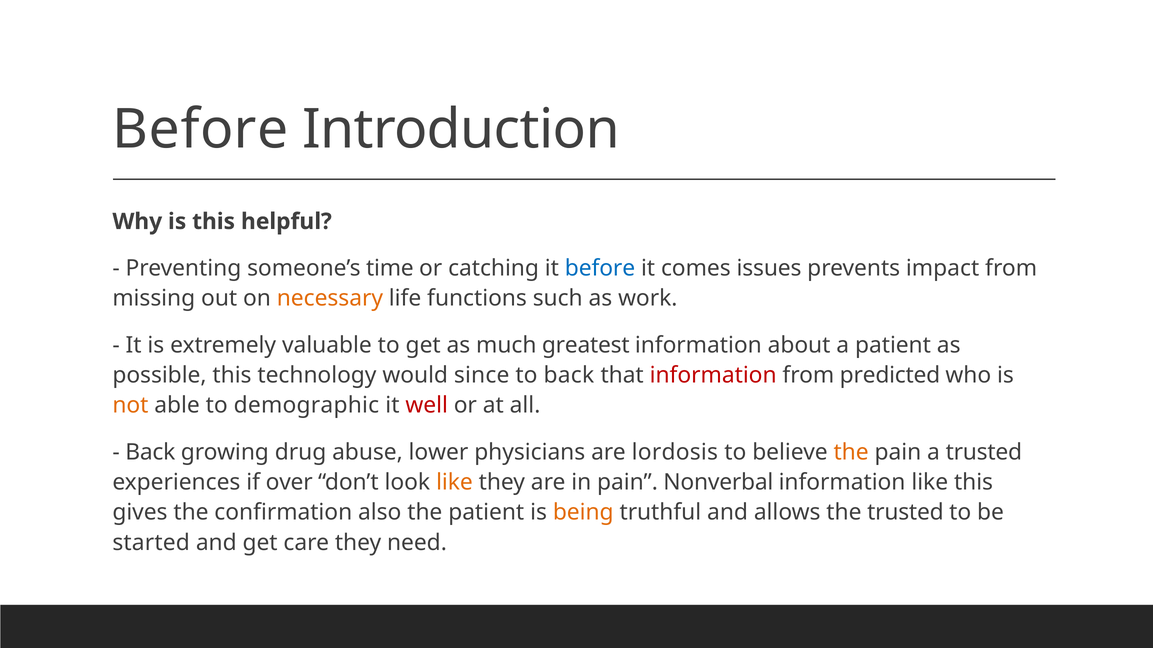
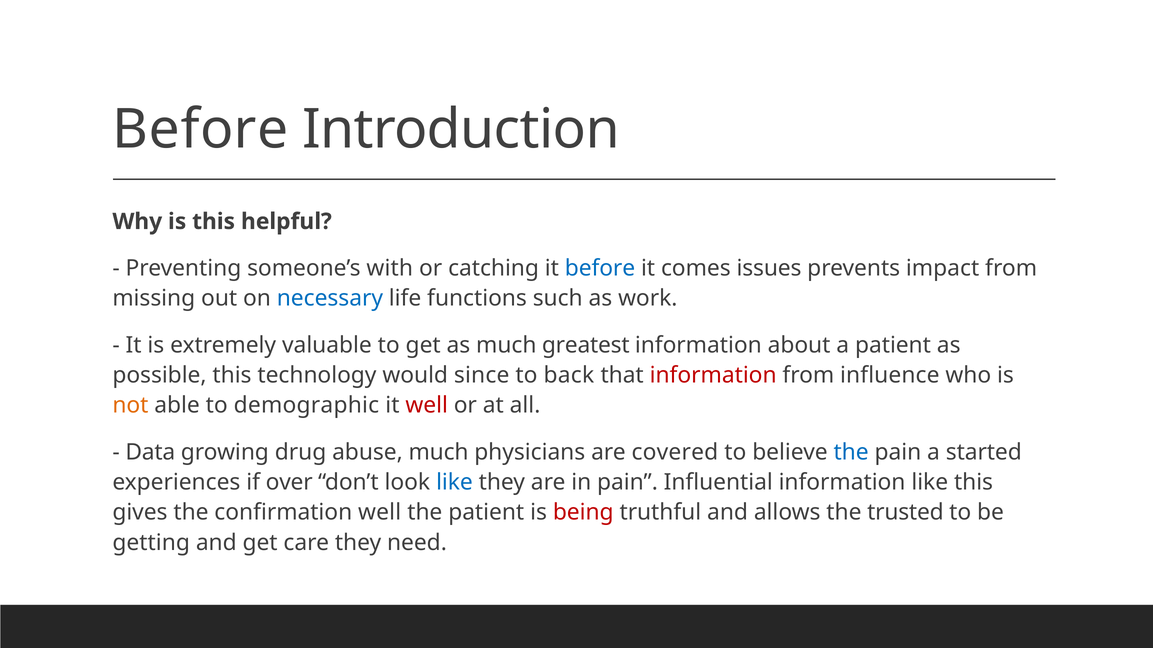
time: time -> with (390, 269)
necessary colour: orange -> blue (330, 299)
predicted: predicted -> influence (890, 376)
Back: Back -> Data (150, 453)
abuse lower: lower -> much (439, 453)
lordosis: lordosis -> covered (675, 453)
the colour: orange -> blue (851, 453)
a trusted: trusted -> started (984, 453)
like colour: orange -> blue (454, 483)
Nonverbal: Nonverbal -> Influential (718, 483)
confirmation also: also -> well (380, 513)
being colour: orange -> red (583, 513)
started: started -> getting (151, 543)
